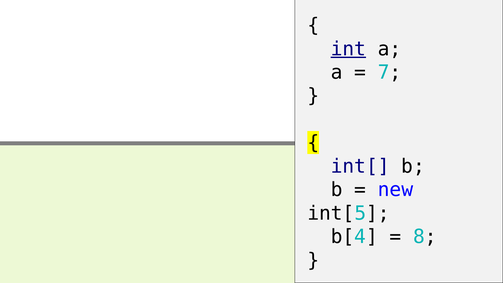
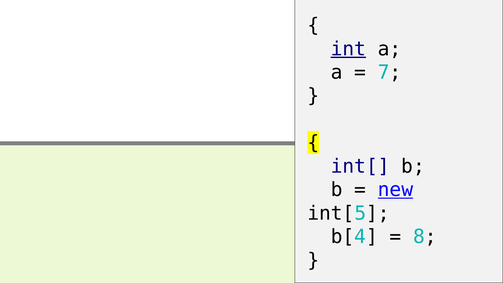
new underline: none -> present (395, 190)
